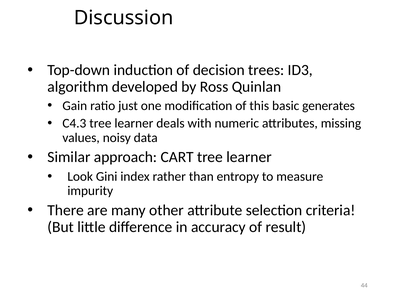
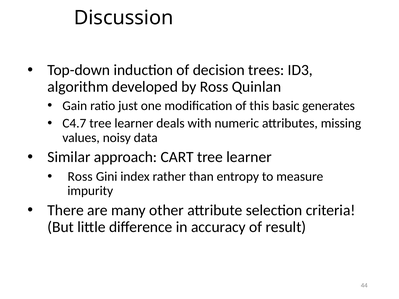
C4.3: C4.3 -> C4.7 (74, 123)
Look: Look -> Ross (80, 177)
